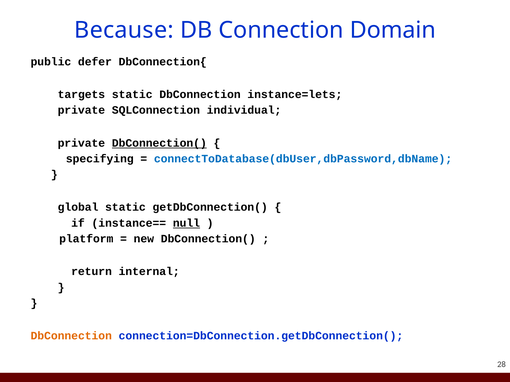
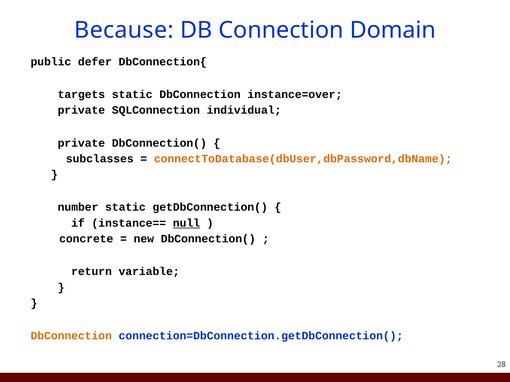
instance=lets: instance=lets -> instance=over (295, 95)
DbConnection( underline: present -> none (159, 143)
specifying: specifying -> subclasses (100, 159)
connectToDatabase(dbUser,dbPassword,dbName colour: blue -> orange (303, 159)
global: global -> number (78, 208)
platform: platform -> concrete (86, 239)
internal: internal -> variable (149, 272)
